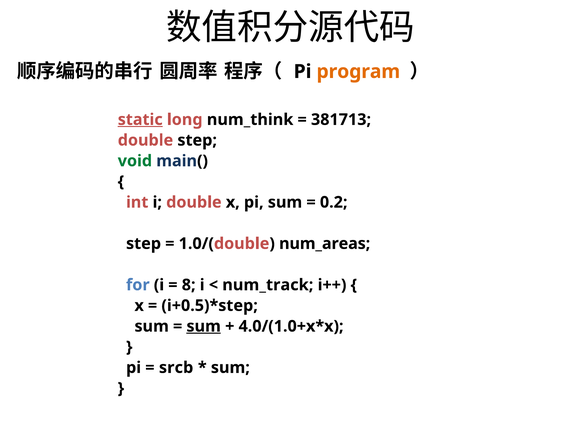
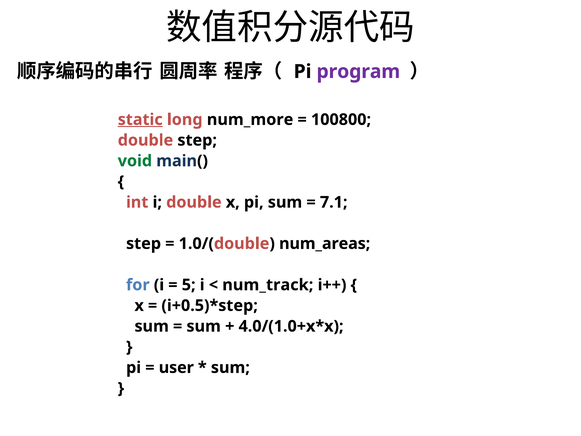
program colour: orange -> purple (358, 71)
num_think: num_think -> num_more (250, 120)
381713: 381713 -> 100800 (341, 120)
0.2: 0.2 -> 7.1 (334, 202)
8: 8 -> 5 (189, 285)
sum underline: present -> none (204, 326)
srcb: srcb -> user (176, 367)
